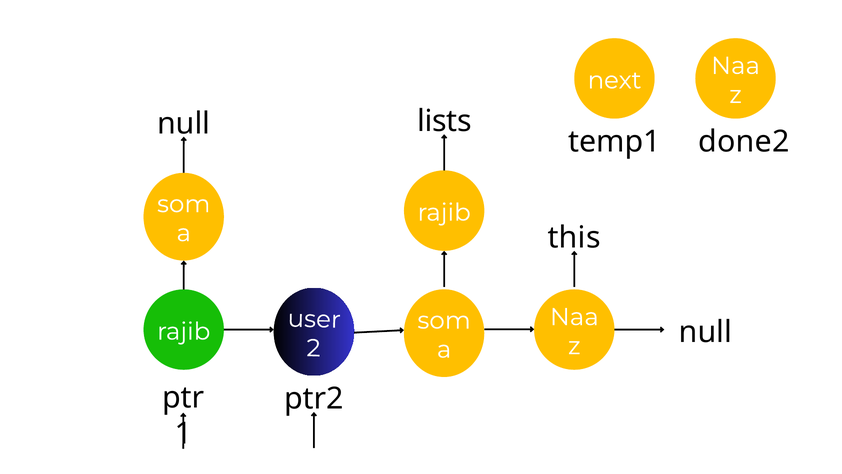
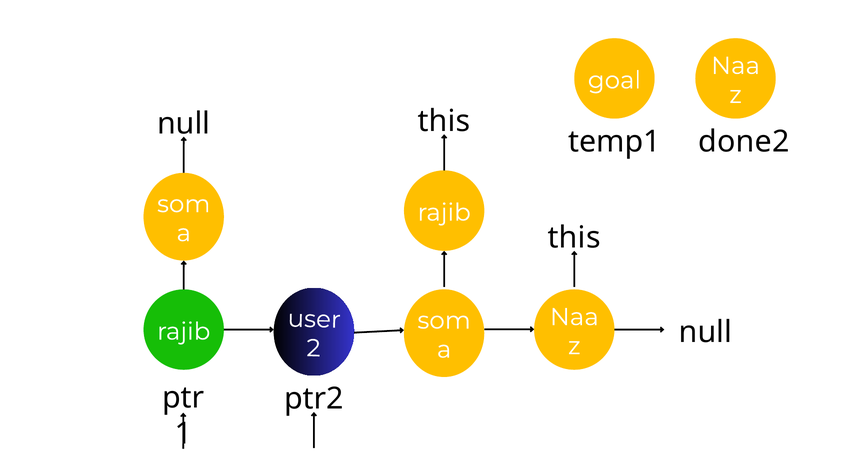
next: next -> goal (614, 80)
lists: lists -> this (444, 121)
